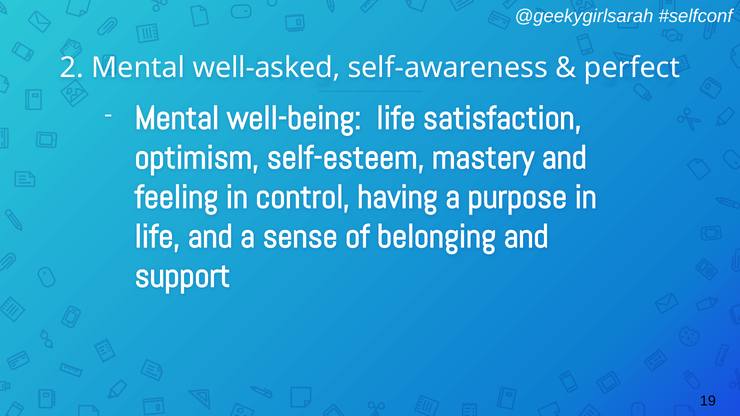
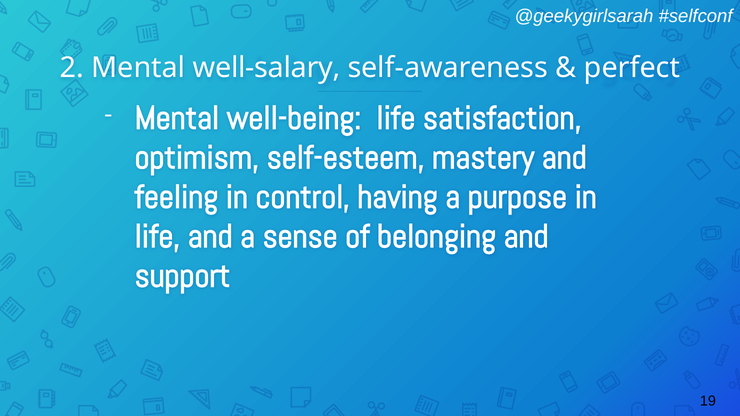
well-asked: well-asked -> well-salary (267, 68)
